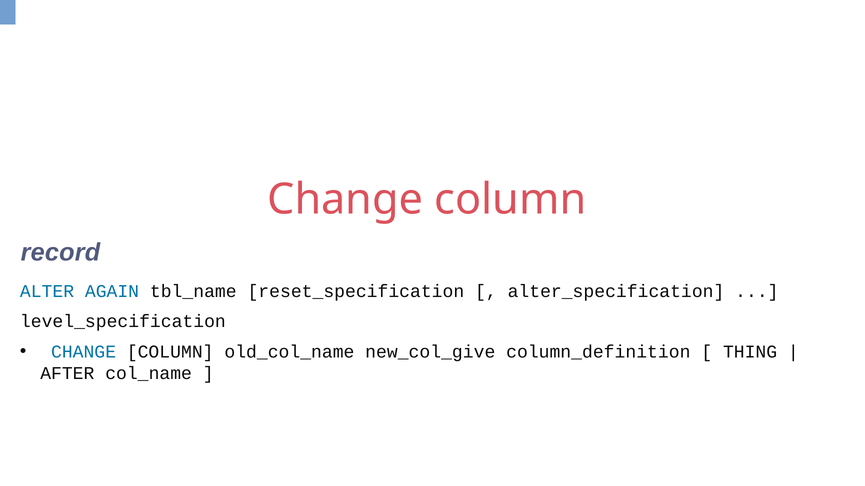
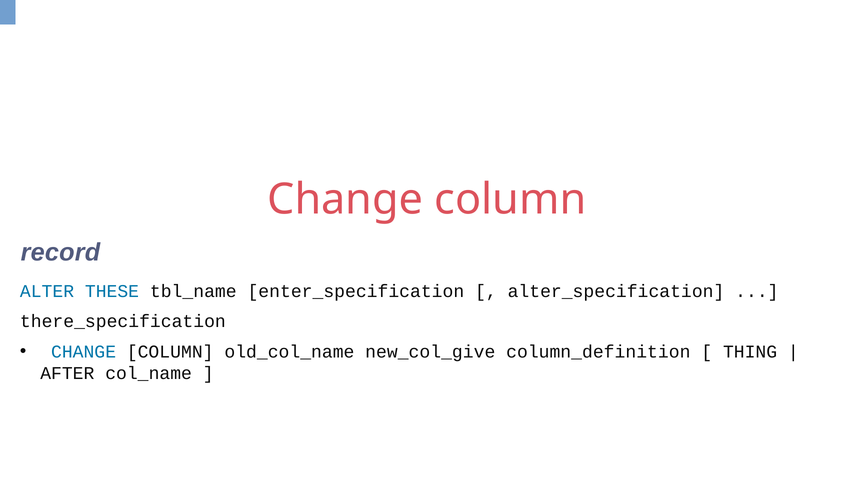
AGAIN: AGAIN -> THESE (112, 292)
reset_specification: reset_specification -> enter_specification (356, 292)
level_specification: level_specification -> there_specification (123, 322)
